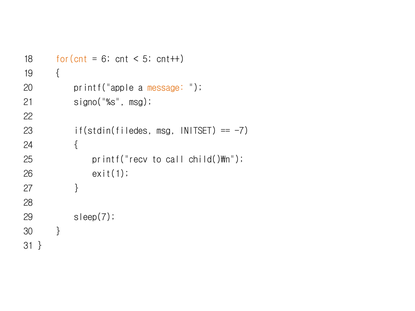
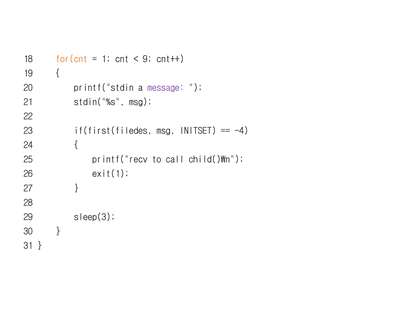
6: 6 -> 1 (106, 59)
5: 5 -> 9 (147, 59)
printf("apple: printf("apple -> printf("stdin (104, 88)
message colour: orange -> purple (166, 88)
signo("%s: signo("%s -> stdin("%s (99, 102)
if(stdin(filedes: if(stdin(filedes -> if(first(filedes (113, 131)
-7: -7 -> -4 (242, 131)
sleep(7: sleep(7 -> sleep(3 (95, 217)
